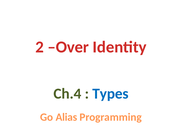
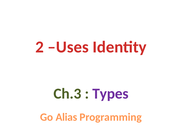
Over: Over -> Uses (68, 47)
Ch.4: Ch.4 -> Ch.3 (67, 94)
Types colour: blue -> purple (110, 94)
